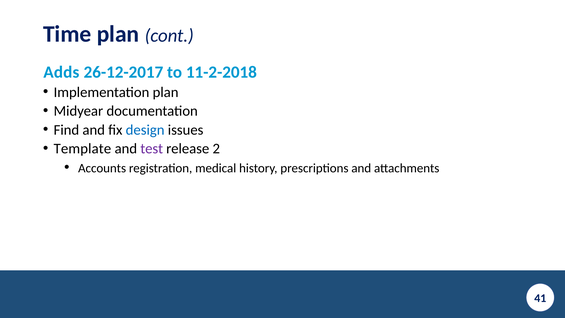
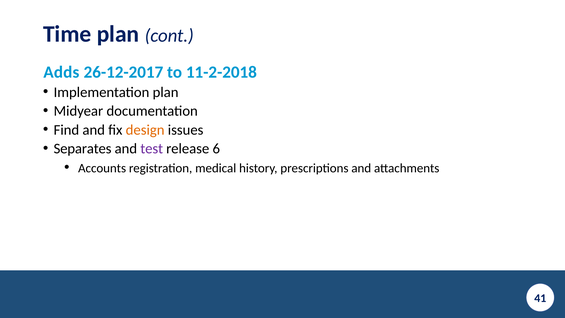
design colour: blue -> orange (145, 130)
Template: Template -> Separates (83, 149)
2: 2 -> 6 (216, 149)
